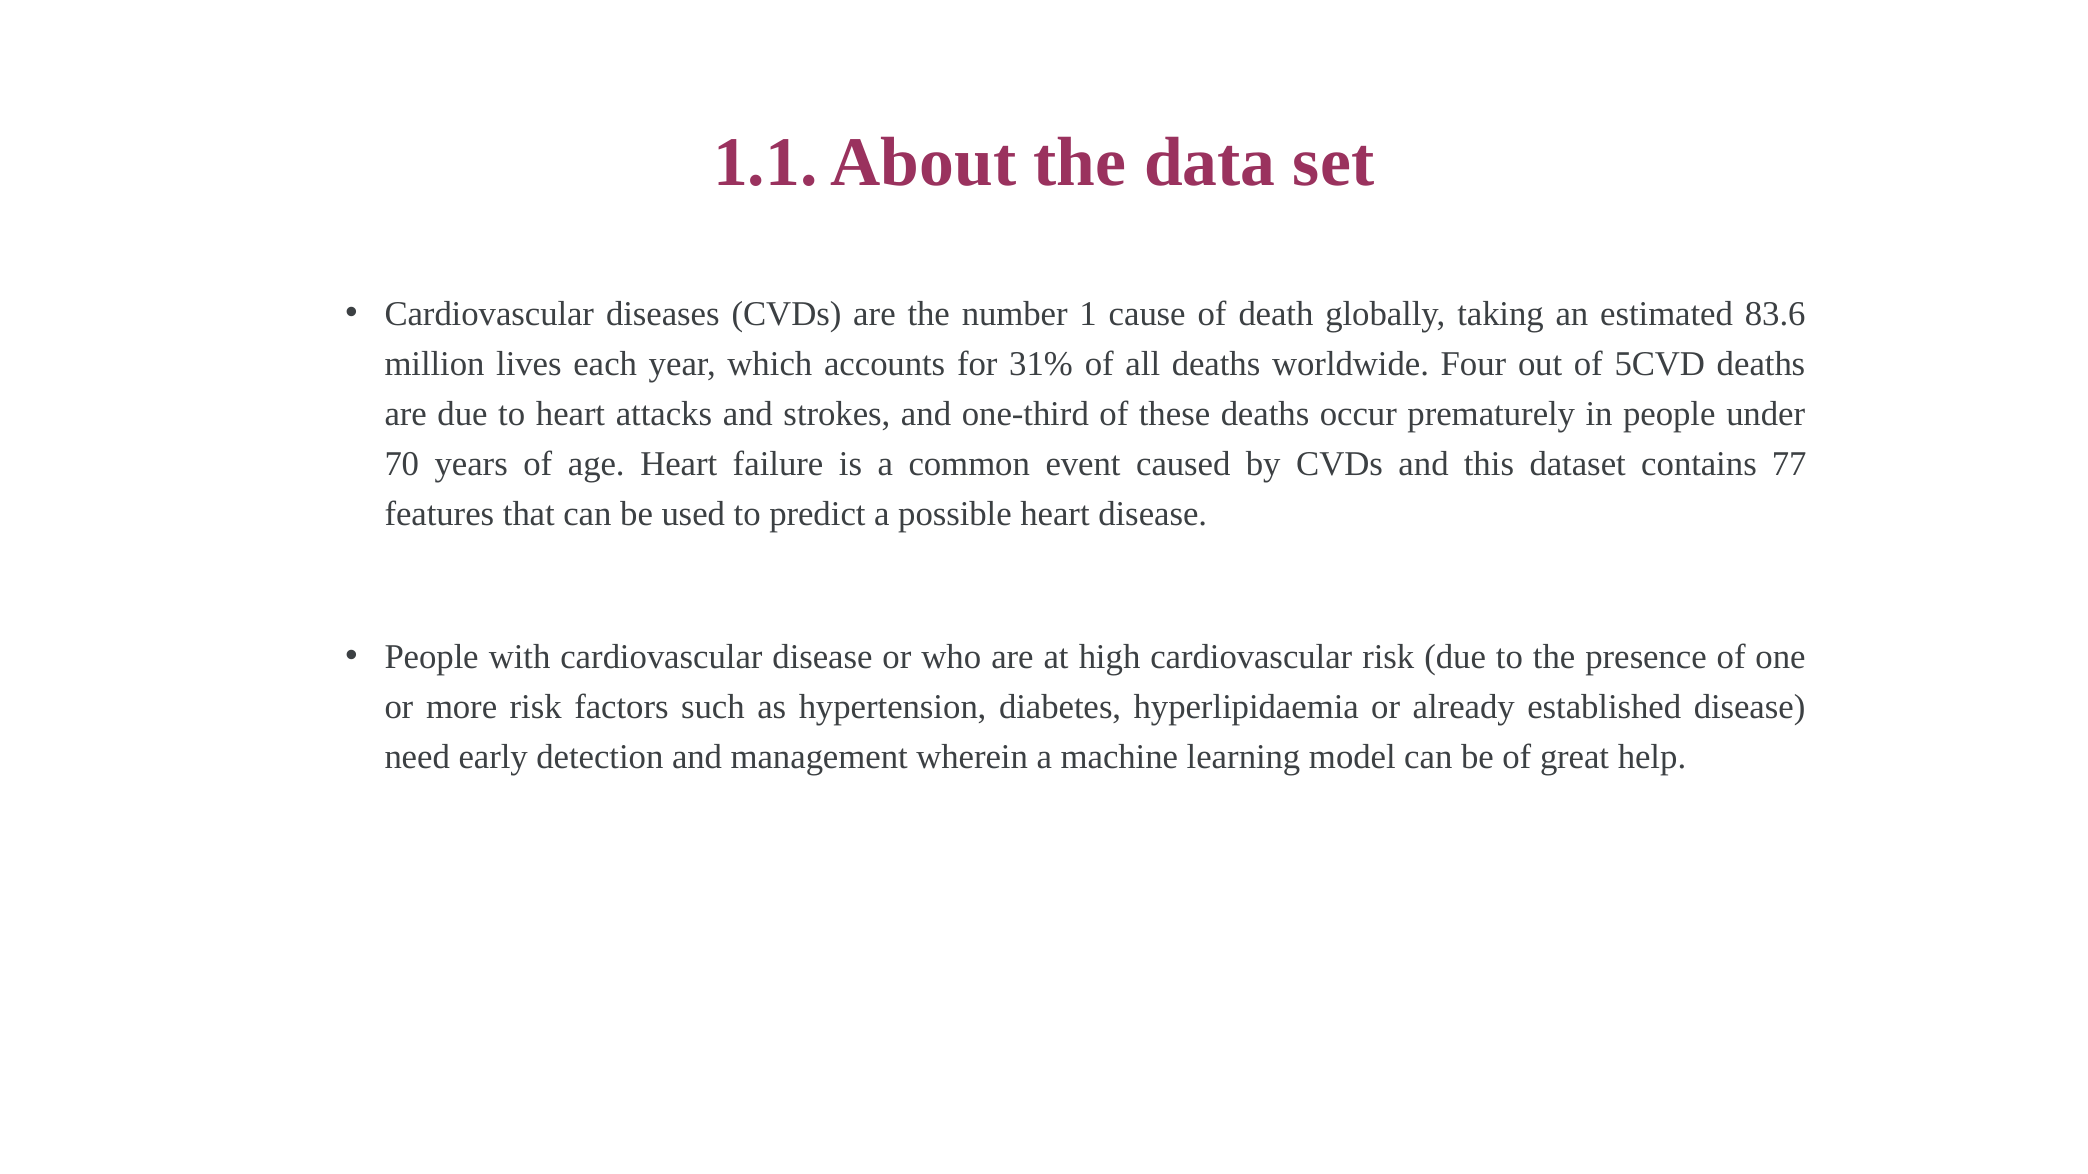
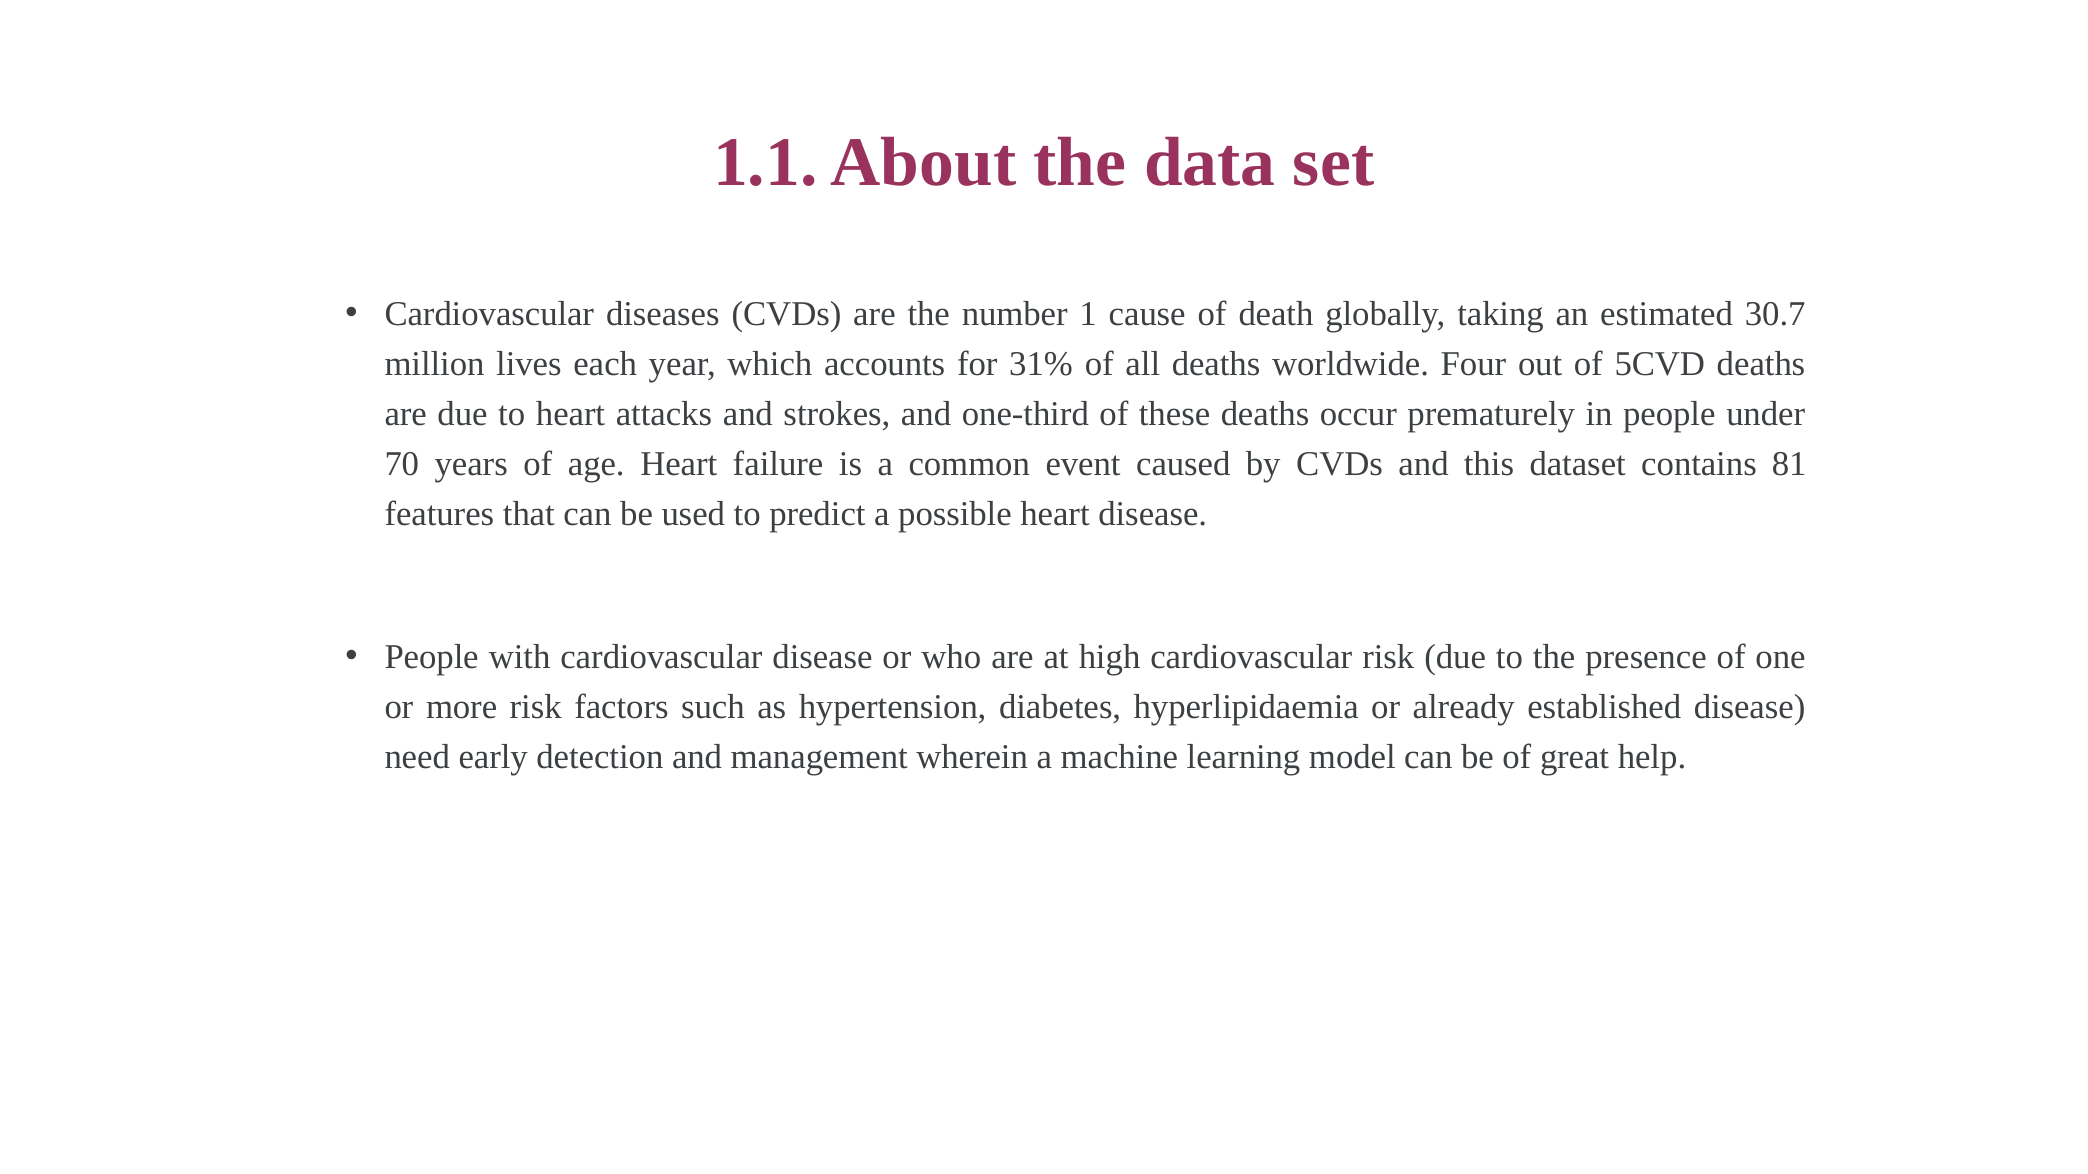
83.6: 83.6 -> 30.7 (1775, 314)
77: 77 -> 81 (1789, 464)
